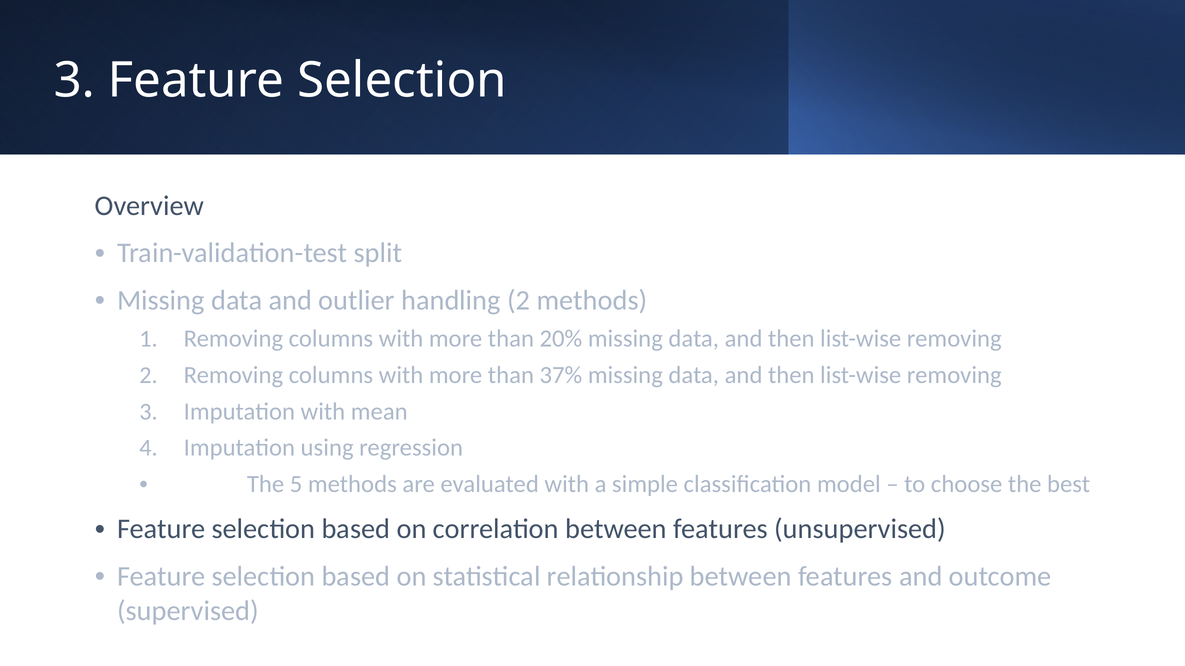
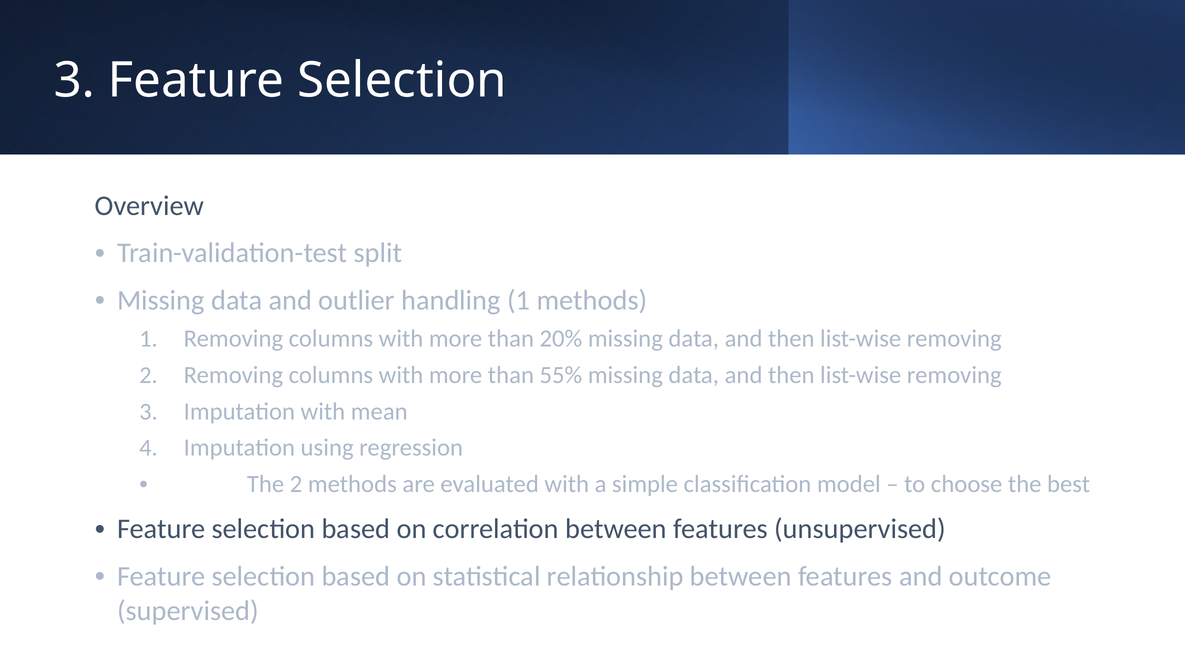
handling 2: 2 -> 1 (519, 300)
37%: 37% -> 55% (561, 375)
The 5: 5 -> 2 (296, 485)
